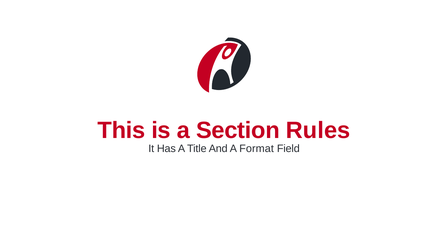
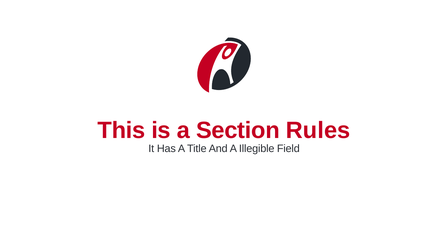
Format: Format -> Illegible (257, 149)
